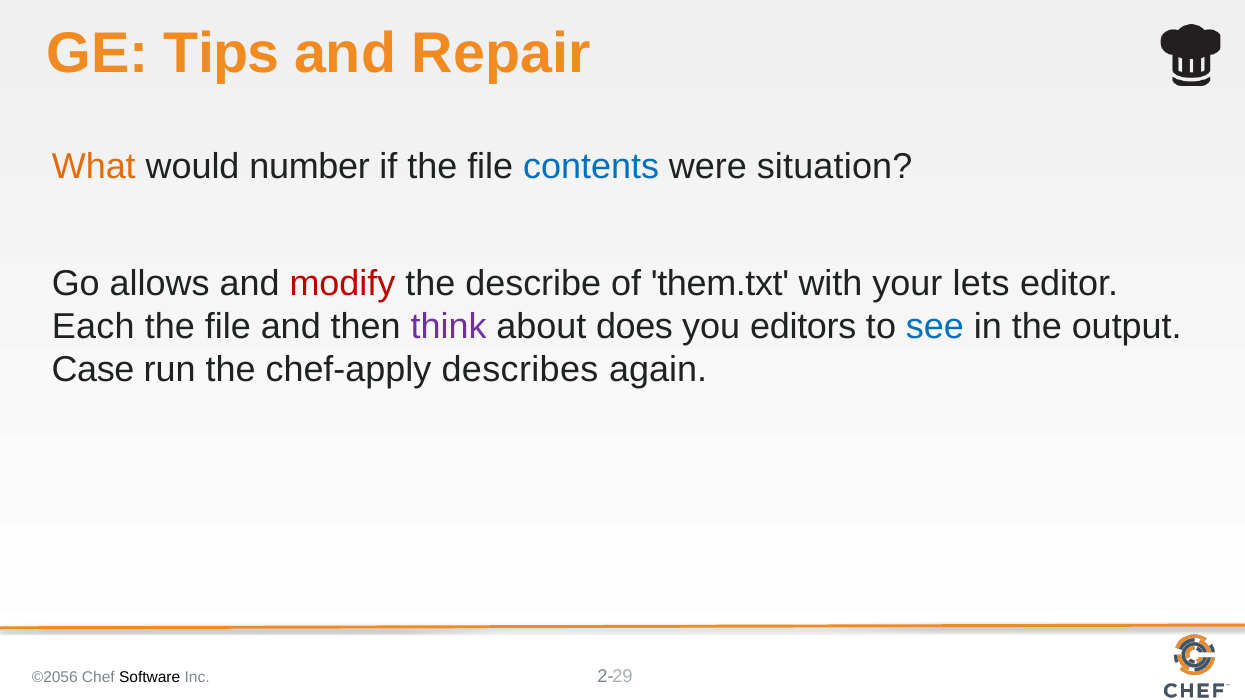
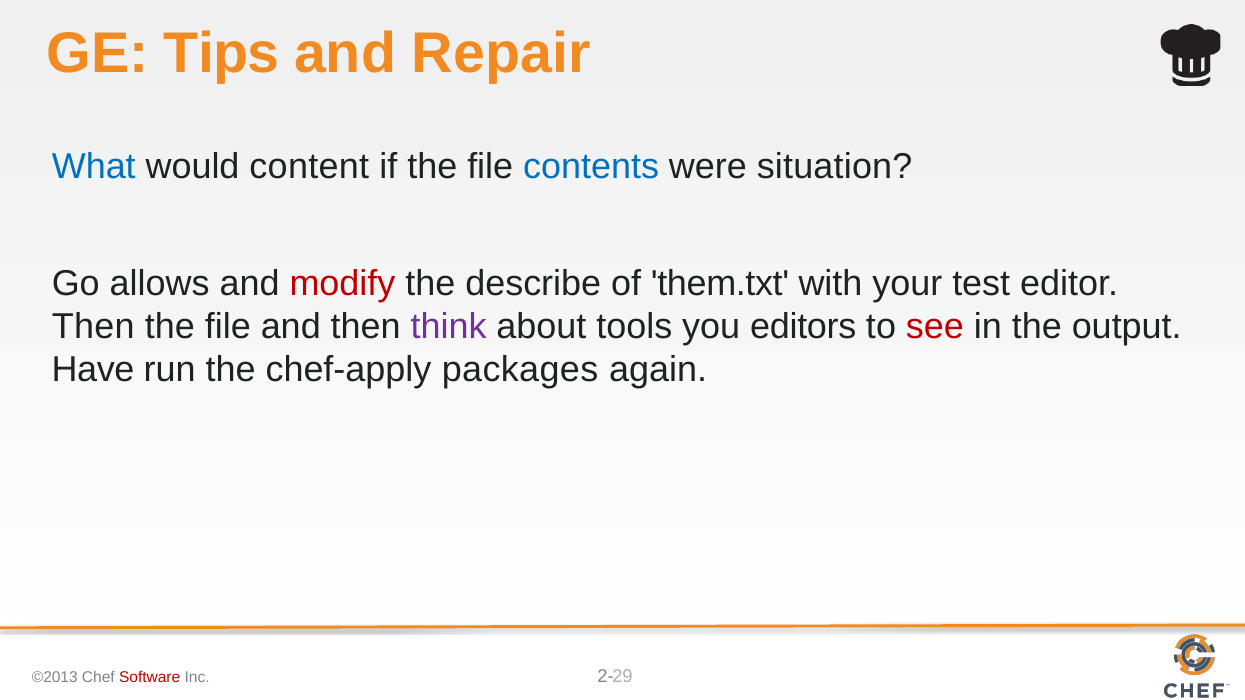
What colour: orange -> blue (94, 166)
number: number -> content (309, 166)
lets: lets -> test (981, 284)
Each: Each -> Then (93, 327)
does: does -> tools (634, 327)
see colour: blue -> red (935, 327)
Case: Case -> Have (93, 370)
describes: describes -> packages (520, 370)
©2056: ©2056 -> ©2013 (55, 678)
Software colour: black -> red (150, 678)
